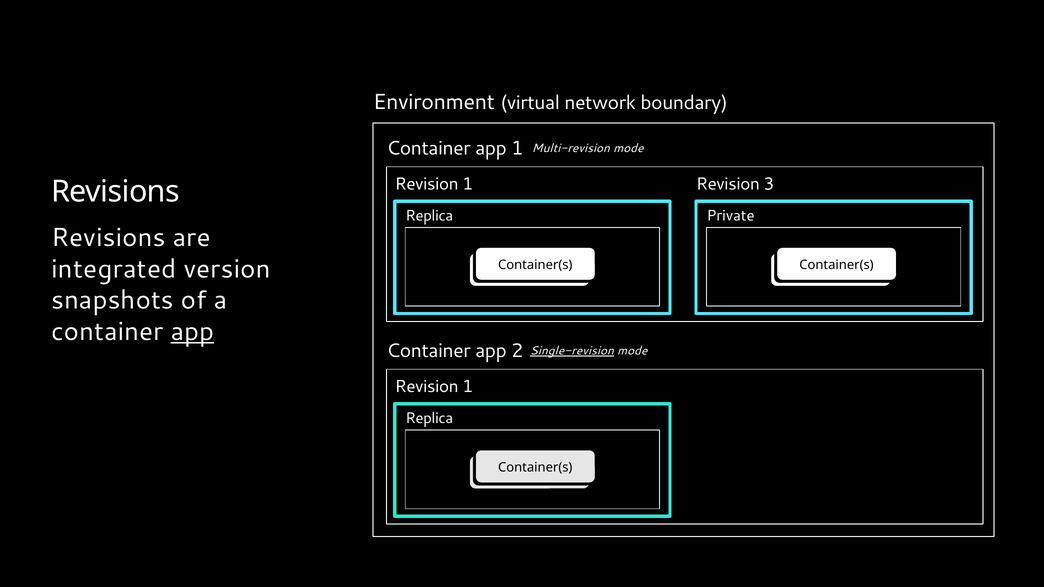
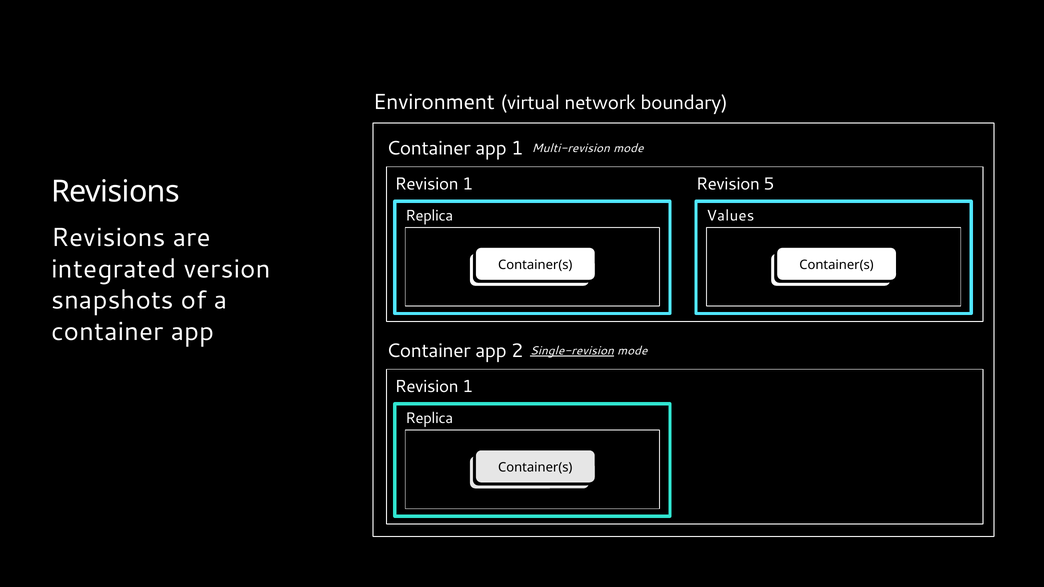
3: 3 -> 5 (769, 184)
Private: Private -> Values (730, 216)
app underline: present -> none (192, 332)
